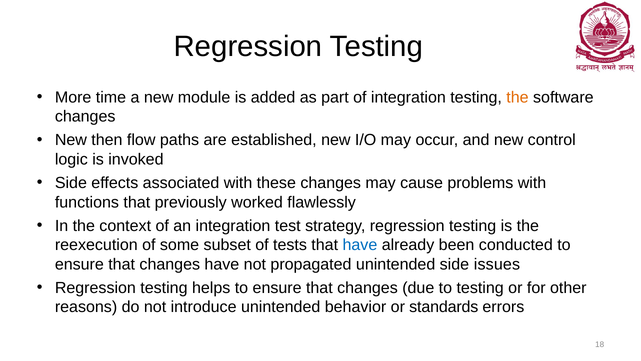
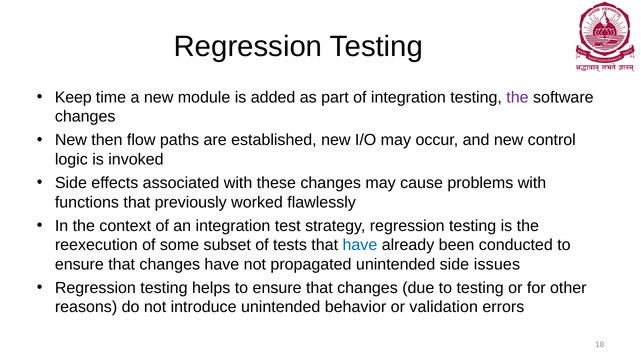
More: More -> Keep (73, 97)
the colour: orange -> purple (517, 97)
standards: standards -> validation (444, 307)
